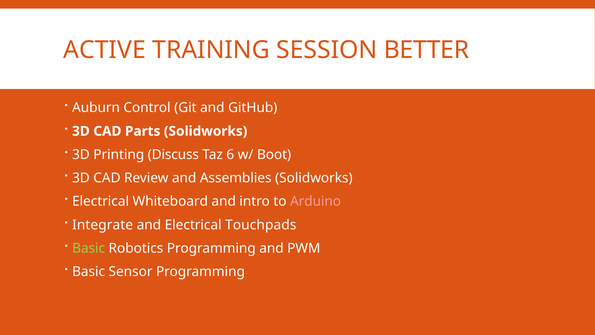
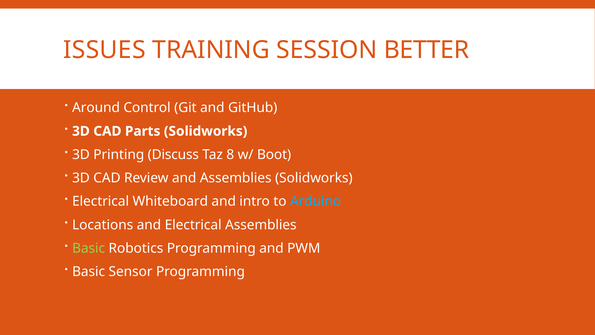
ACTIVE: ACTIVE -> ISSUES (104, 50)
Auburn: Auburn -> Around (96, 108)
6: 6 -> 8 (230, 154)
Arduino colour: pink -> light blue (316, 201)
Integrate: Integrate -> Locations (103, 225)
Electrical Touchpads: Touchpads -> Assemblies (261, 225)
